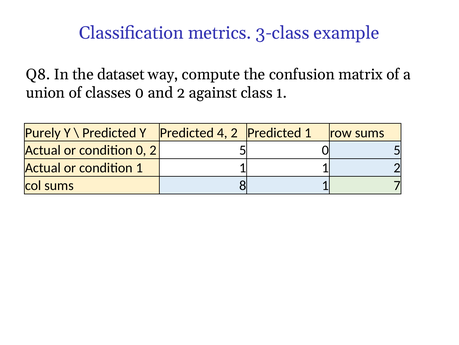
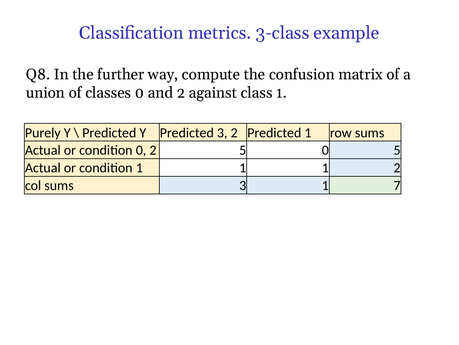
dataset: dataset -> further (121, 74)
Predicted 4: 4 -> 3 (222, 133)
sums 8: 8 -> 3 (243, 185)
